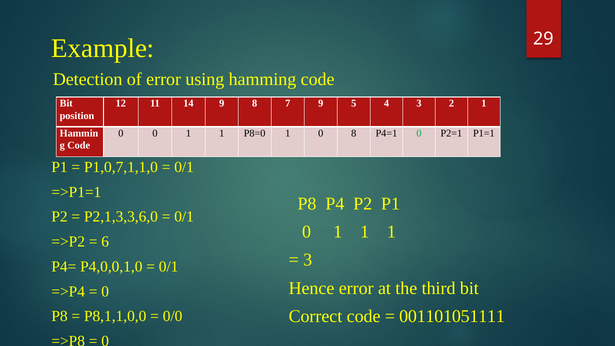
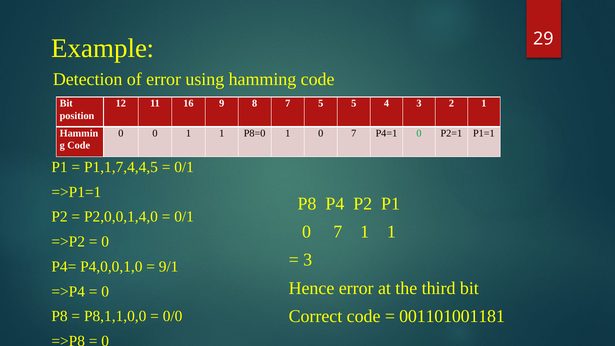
14: 14 -> 16 (188, 104)
7 9: 9 -> 5 (321, 104)
1 0 8: 8 -> 7 (354, 133)
P1,0,7,1,1,0: P1,0,7,1,1,0 -> P1,1,7,4,4,5 (121, 167)
P2,1,3,3,6,0: P2,1,3,3,6,0 -> P2,0,0,1,4,0 (121, 217)
1: 1 -> 7 (338, 232)
6: 6 -> 0 (105, 242)
0/1: 0/1 -> 9/1 (169, 267)
001101051111: 001101051111 -> 001101001181 (452, 316)
